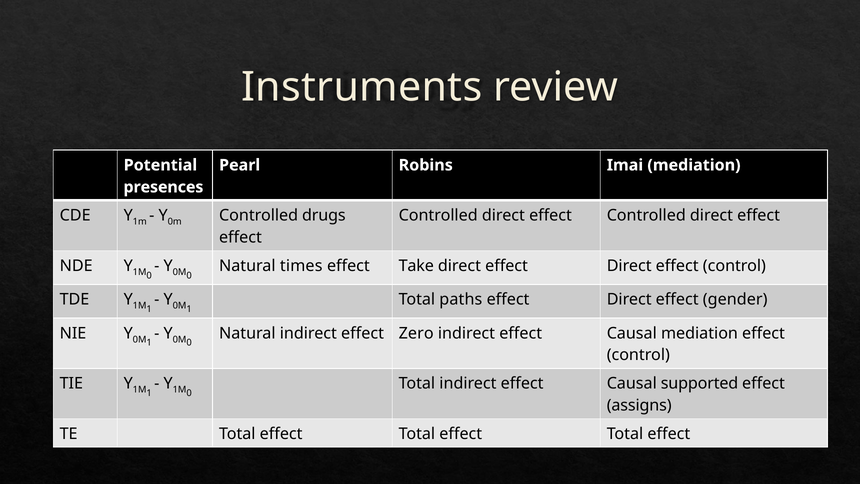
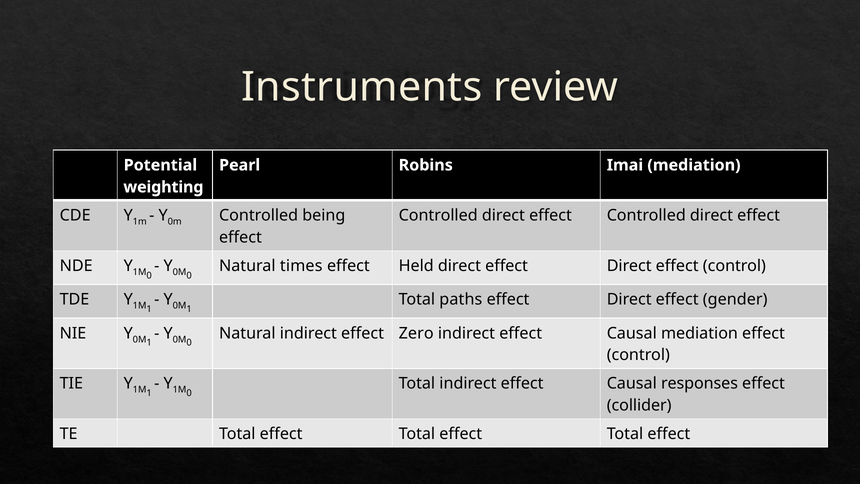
presences: presences -> weighting (163, 187)
drugs: drugs -> being (324, 215)
Take: Take -> Held (416, 266)
supported: supported -> responses (699, 383)
assigns: assigns -> collider (639, 405)
